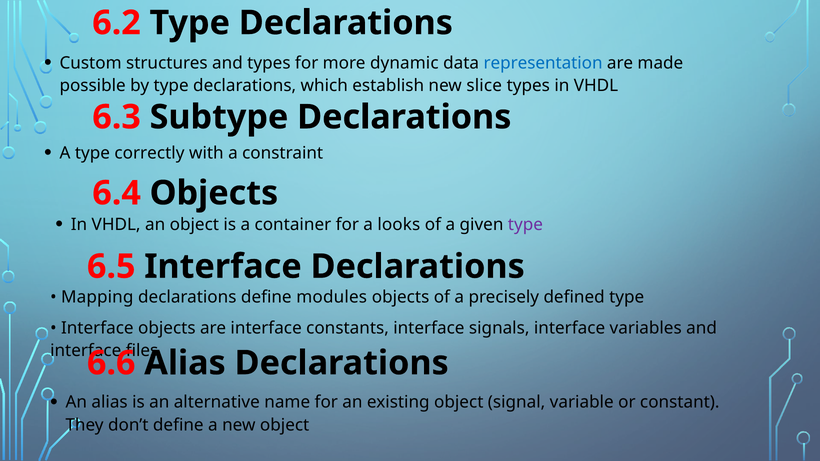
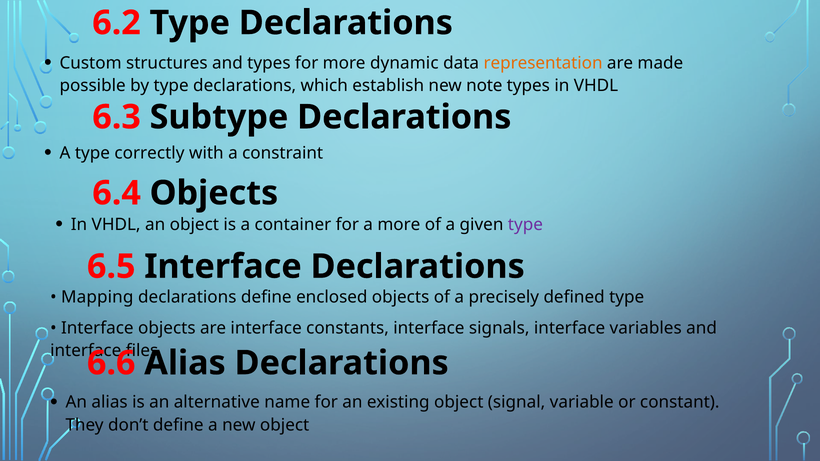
representation colour: blue -> orange (543, 63)
slice: slice -> note (484, 85)
a looks: looks -> more (399, 225)
modules: modules -> enclosed (332, 297)
